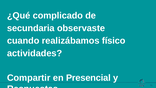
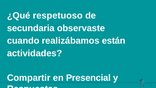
complicado: complicado -> respetuoso (58, 16)
físico: físico -> están (114, 41)
